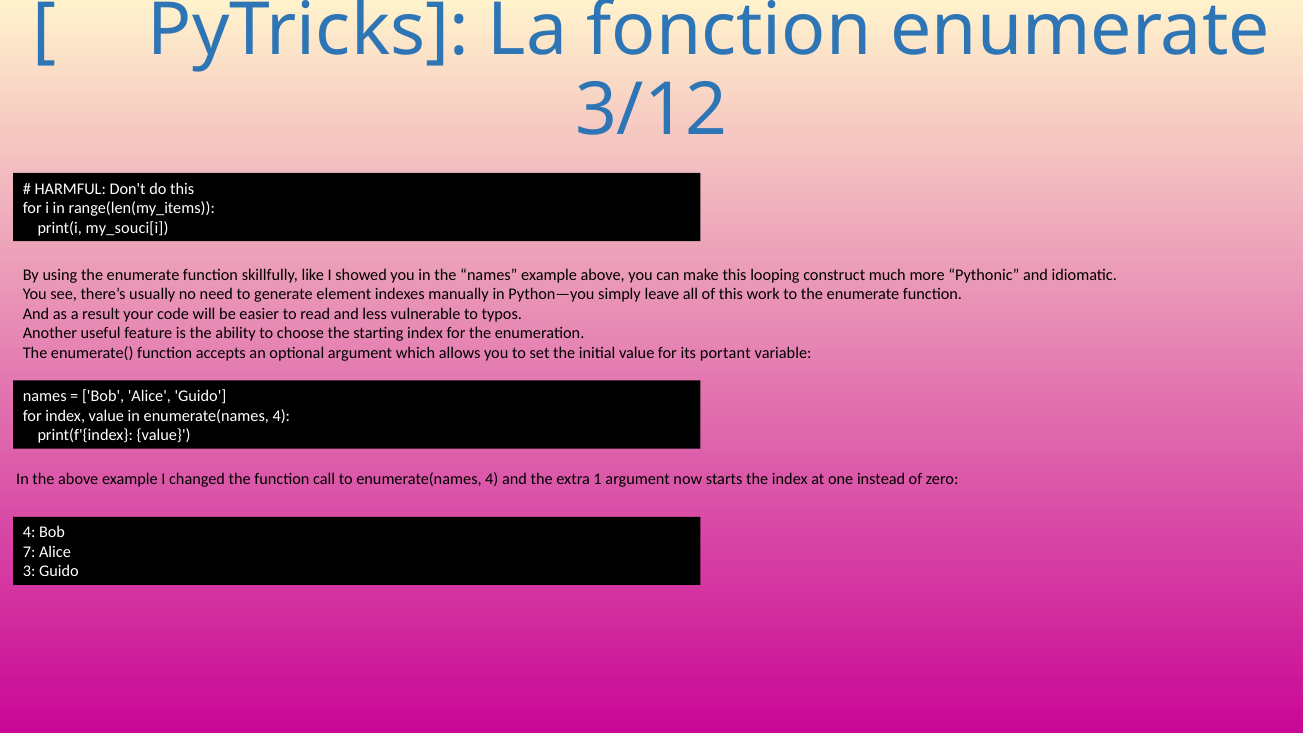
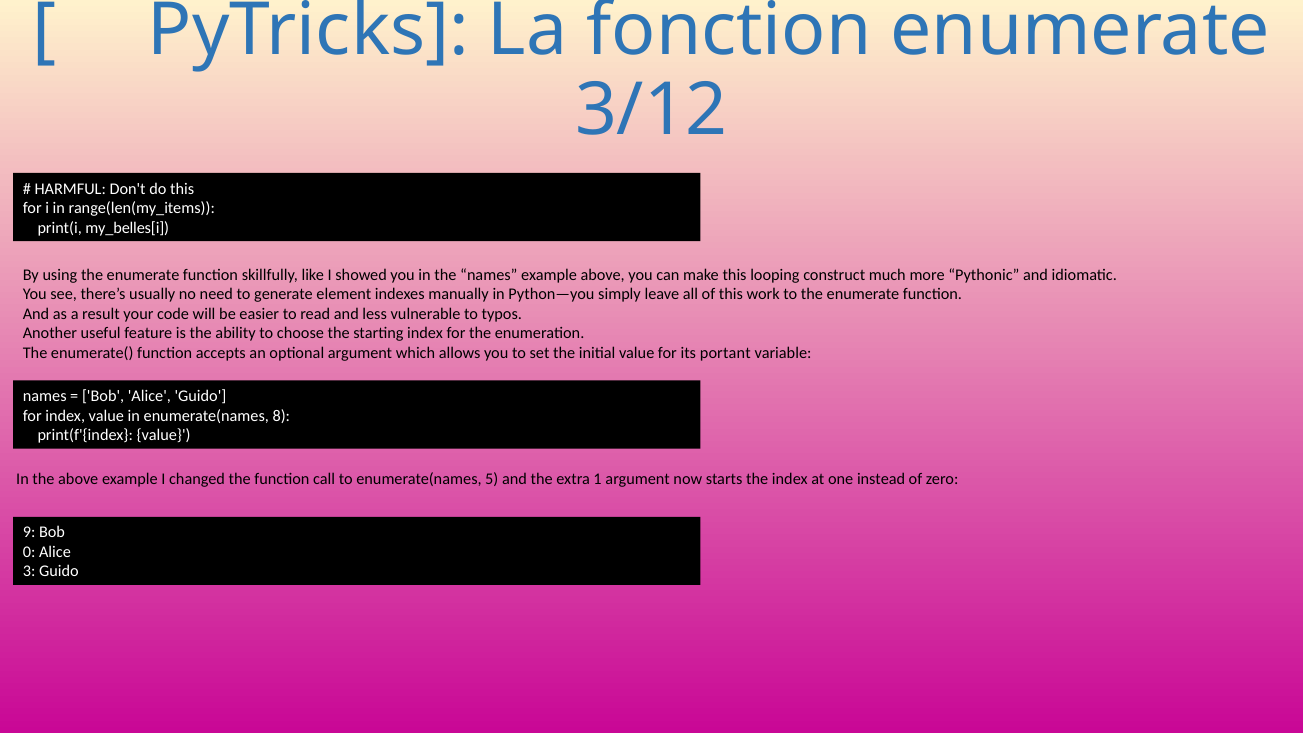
my_souci[i: my_souci[i -> my_belles[i (127, 228)
in enumerate(names 4: 4 -> 8 (281, 416)
to enumerate(names 4: 4 -> 5 (492, 479)
4: 4 -> 9 (29, 532)
7: 7 -> 0 (29, 552)
